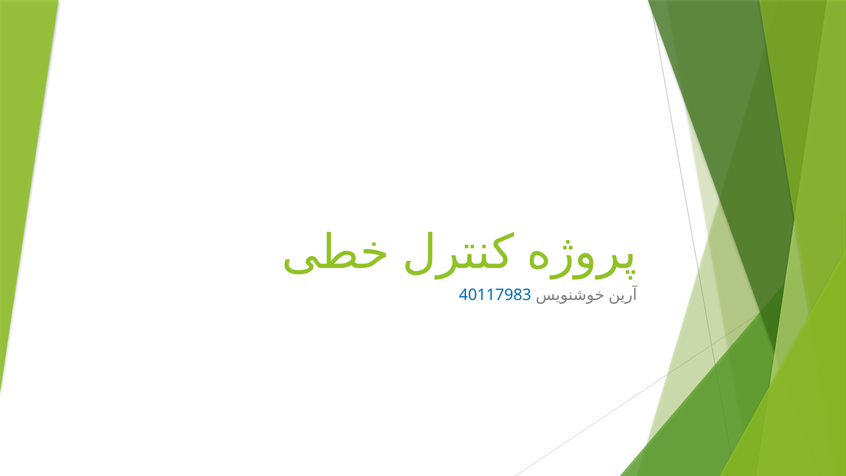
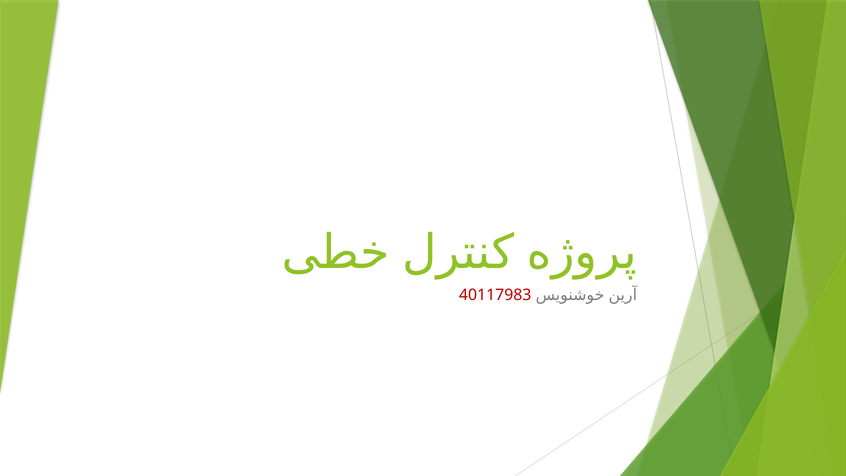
40117983 colour: blue -> red (495, 295)
